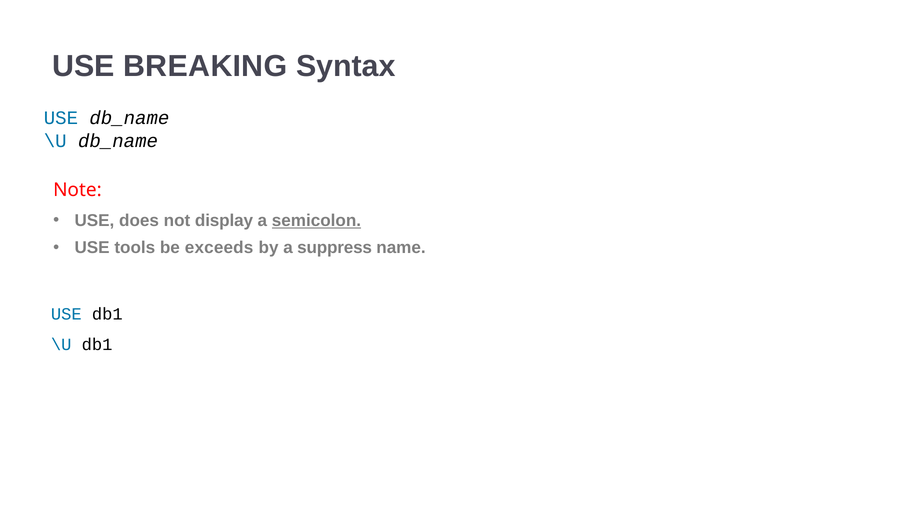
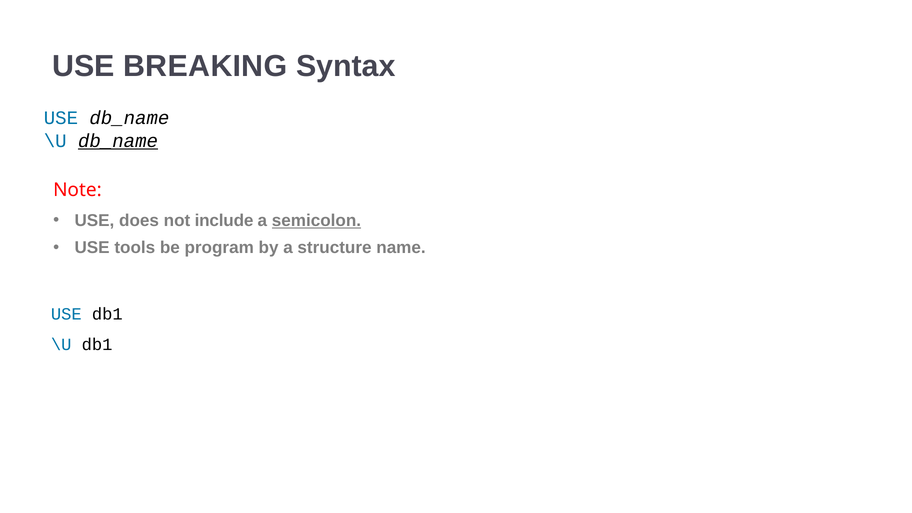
db_name underline: none -> present (118, 141)
display: display -> include (224, 220)
exceeds: exceeds -> program (219, 248)
suppress: suppress -> structure (335, 248)
